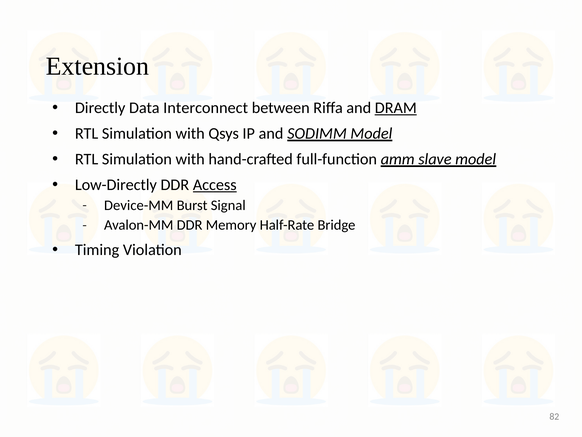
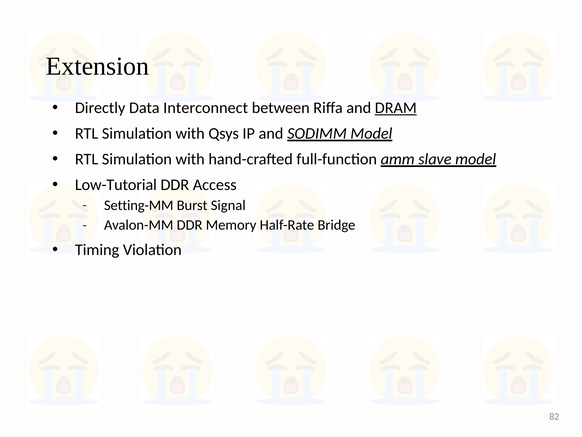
Low-Directly: Low-Directly -> Low-Tutorial (116, 185)
Access underline: present -> none (215, 185)
Device-MM: Device-MM -> Setting-MM (139, 205)
